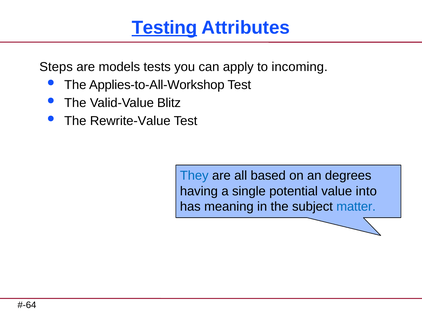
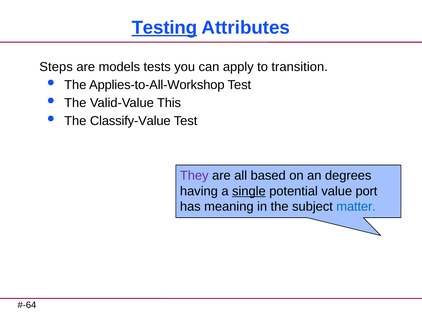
incoming: incoming -> transition (300, 67)
Blitz: Blitz -> This (169, 103)
Rewrite-Value: Rewrite-Value -> Classify-Value (130, 121)
They colour: blue -> purple (194, 176)
single underline: none -> present (249, 191)
into: into -> port (366, 191)
